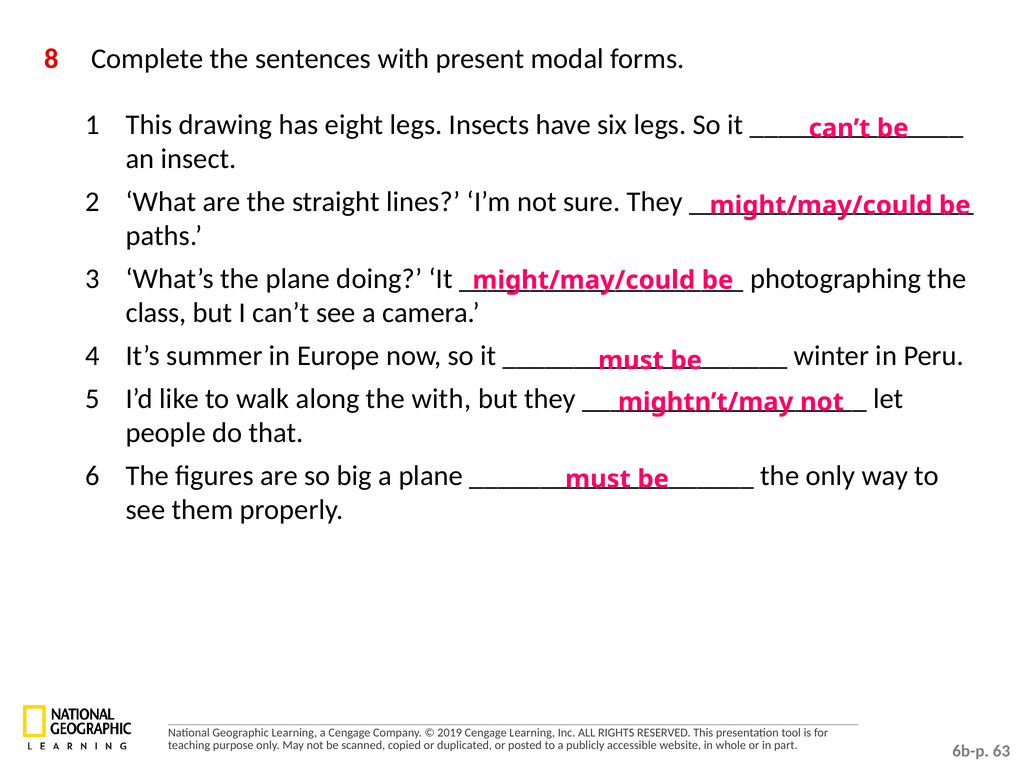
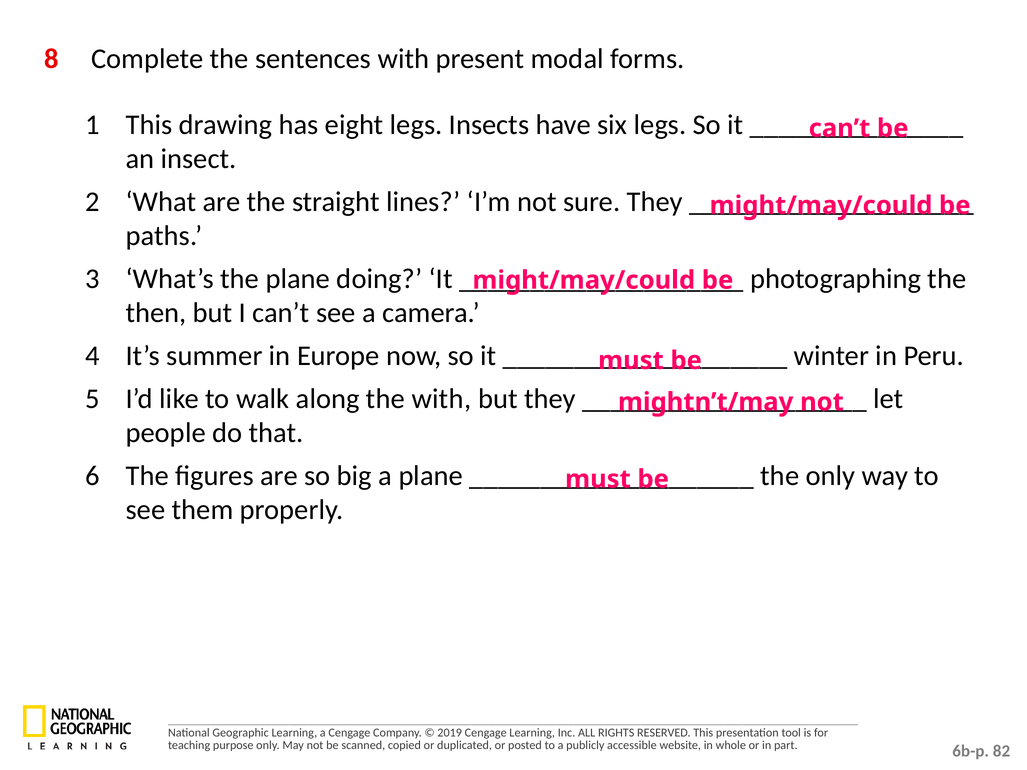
class: class -> then (156, 313)
63: 63 -> 82 (1002, 752)
